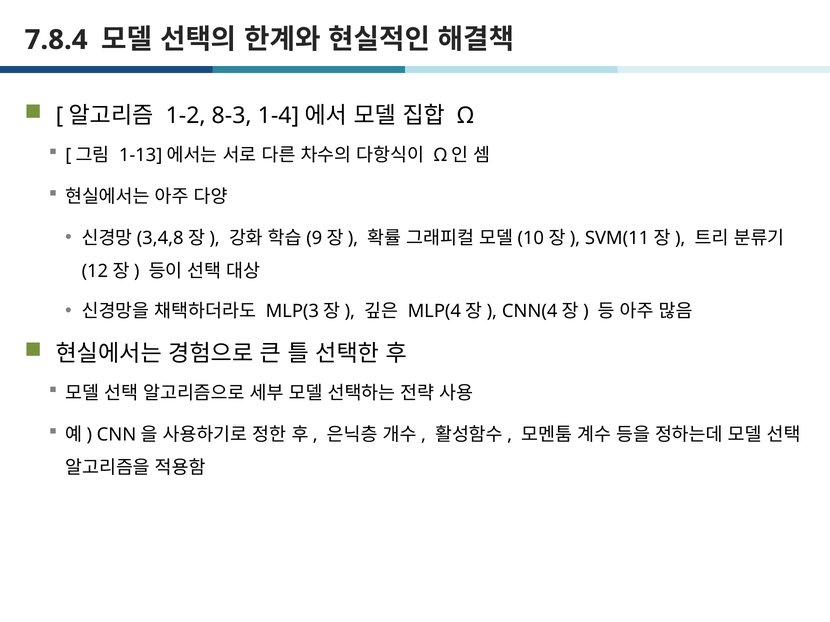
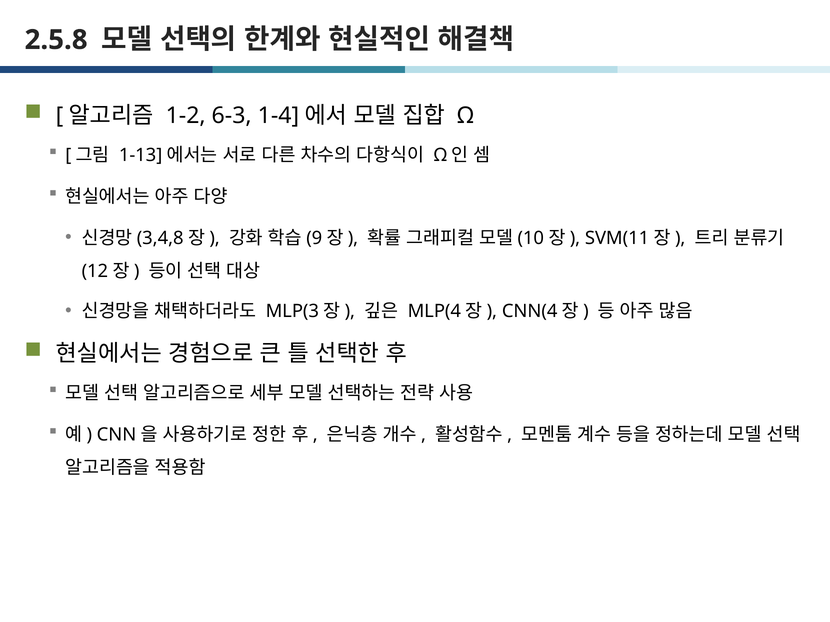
7.8.4: 7.8.4 -> 2.5.8 (56, 40)
8-3: 8-3 -> 6-3 (232, 116)
